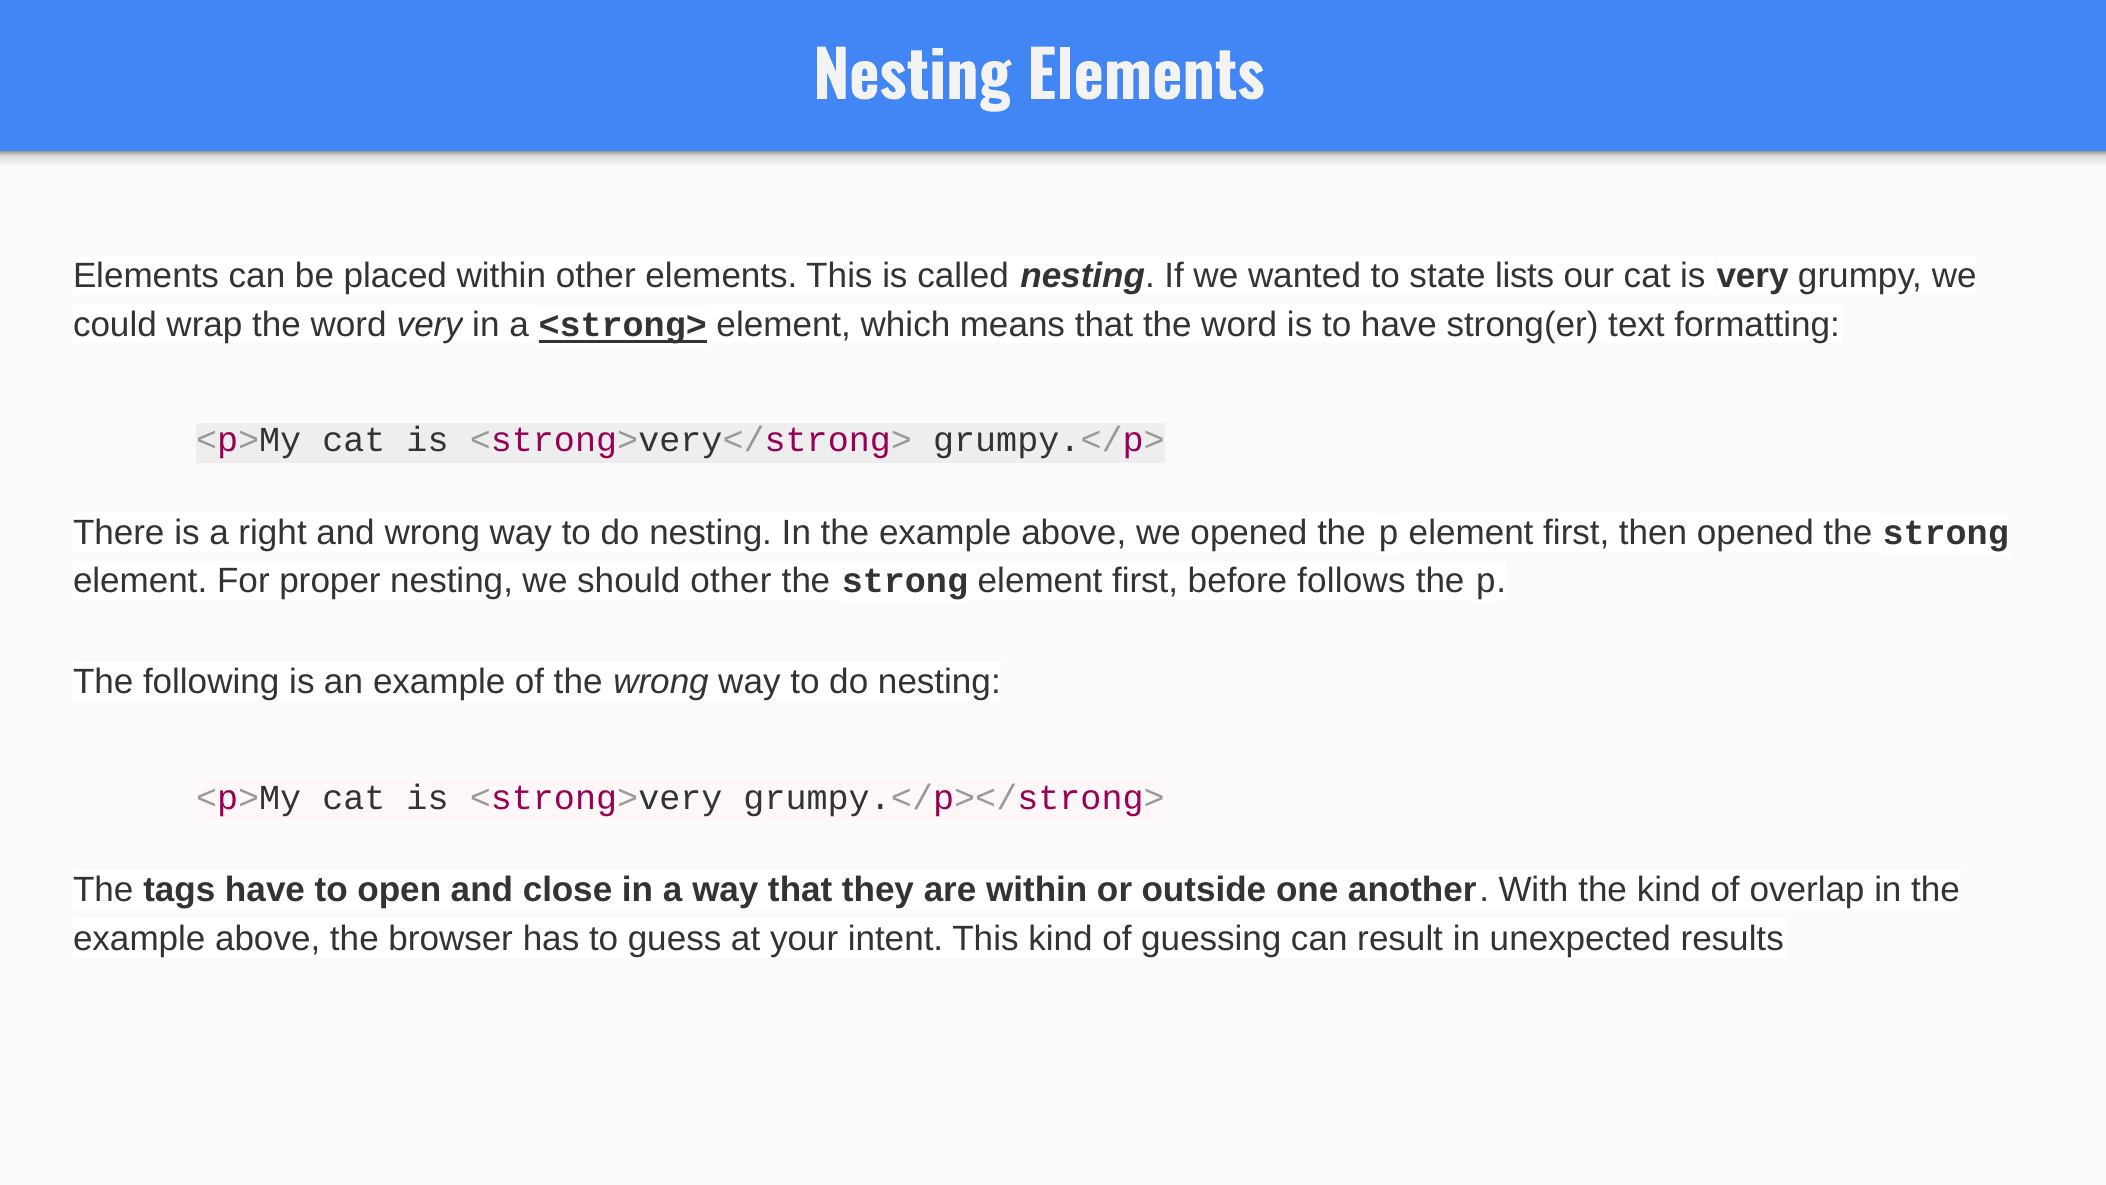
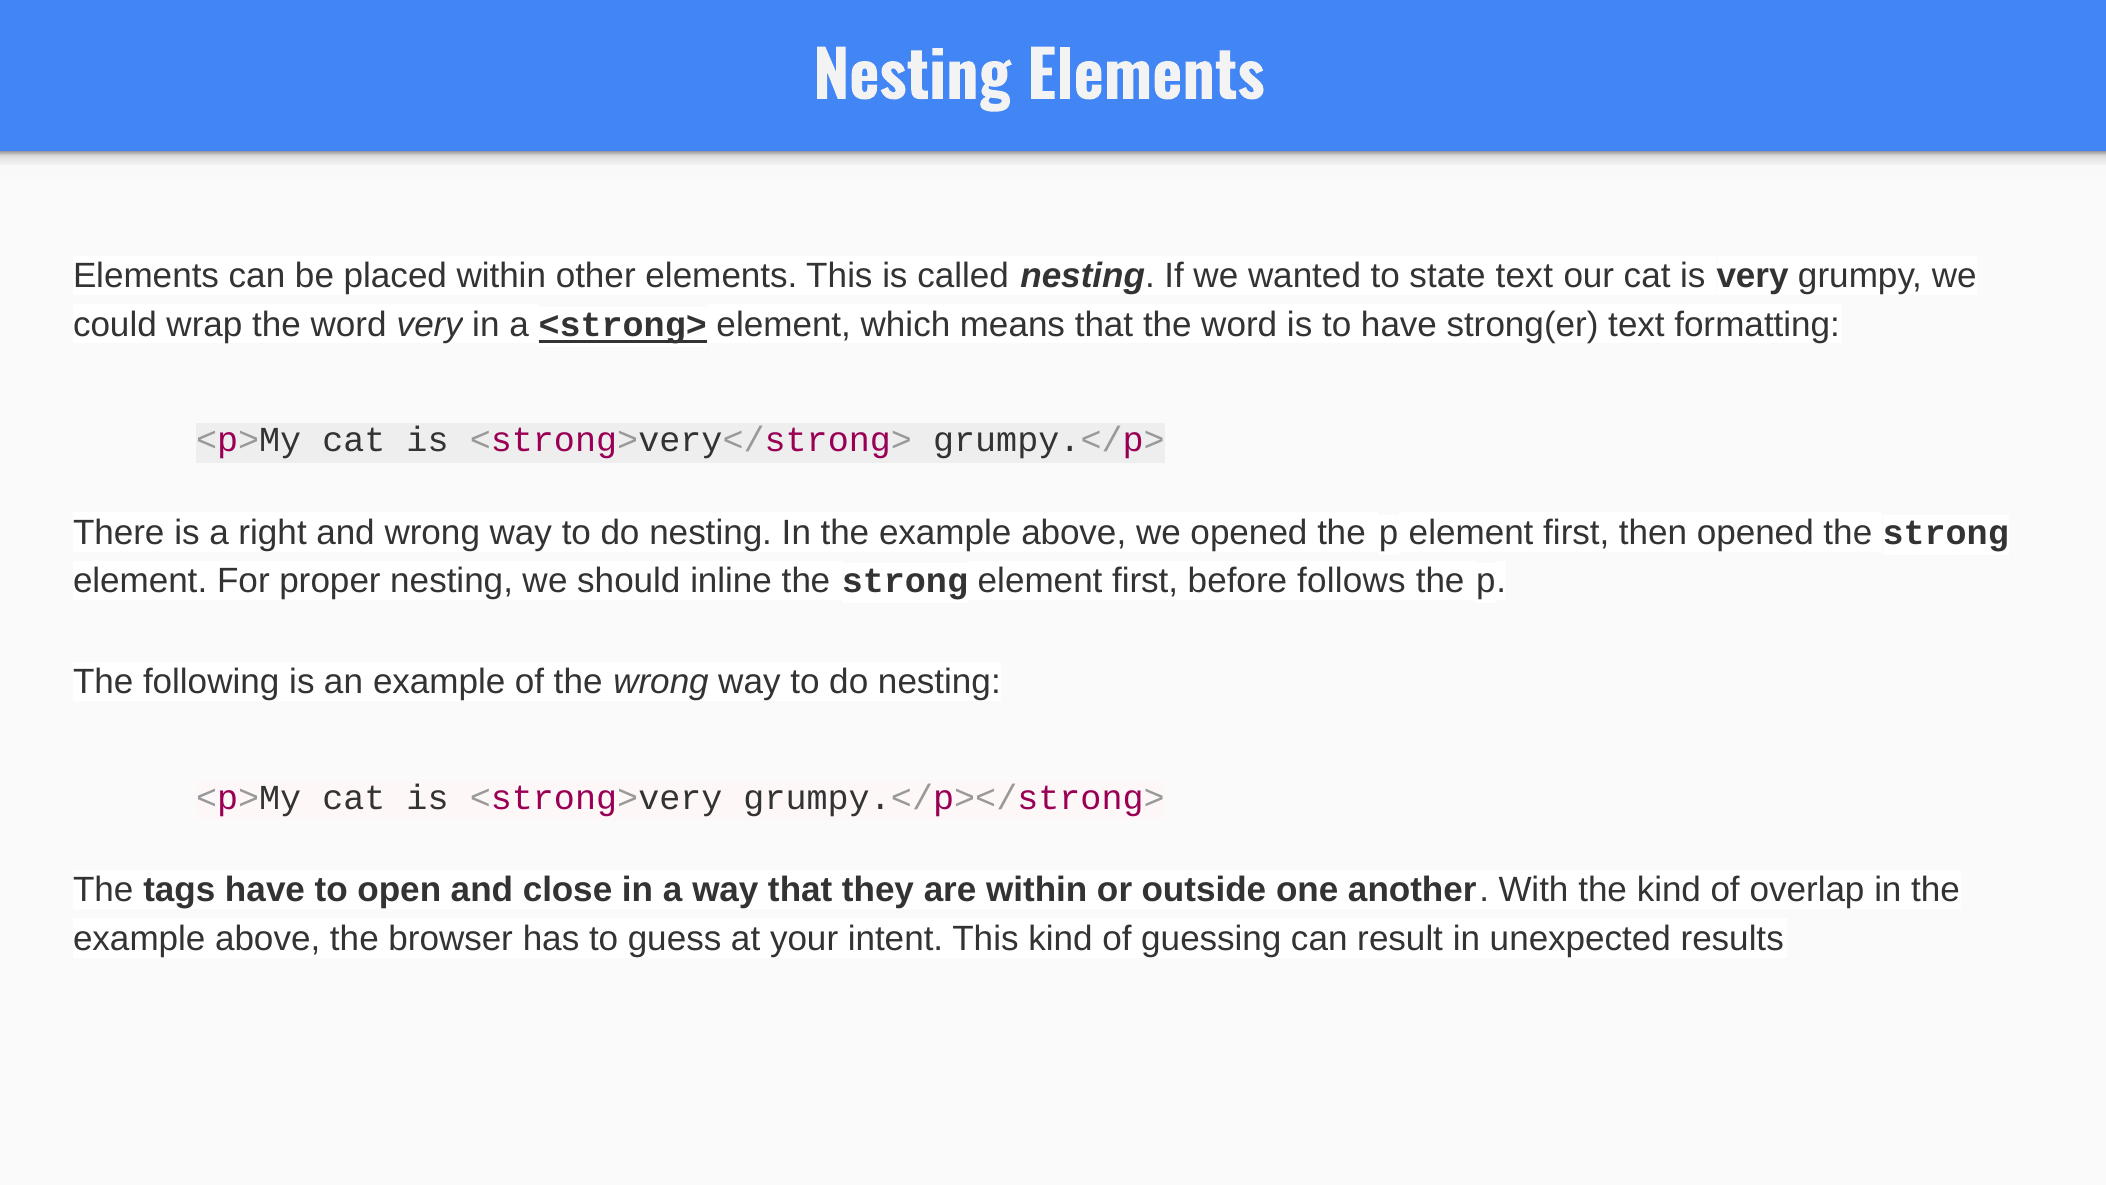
state lists: lists -> text (1524, 276)
should other: other -> inline (731, 581)
